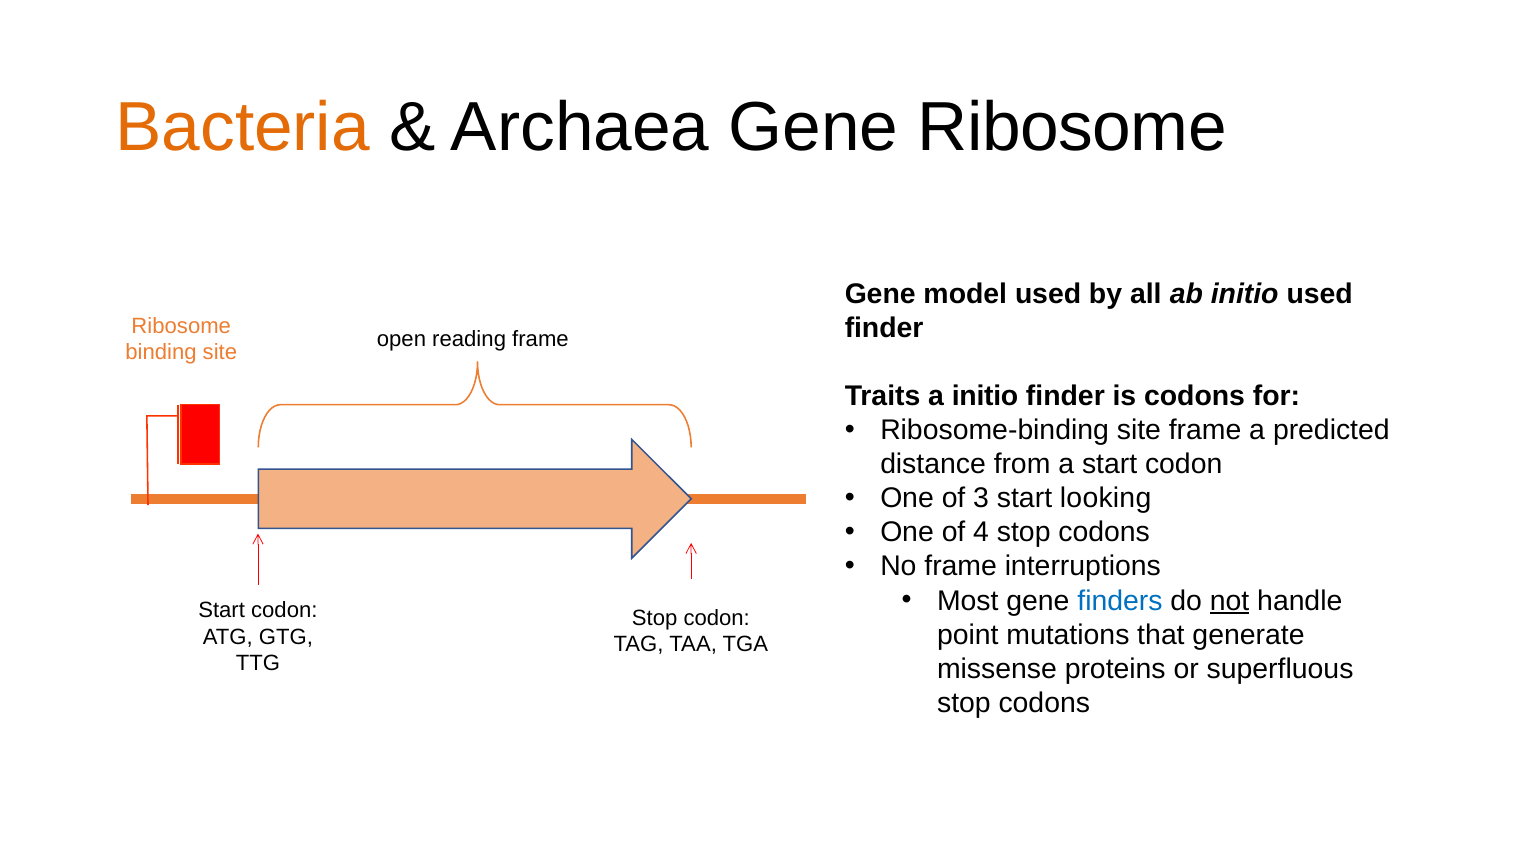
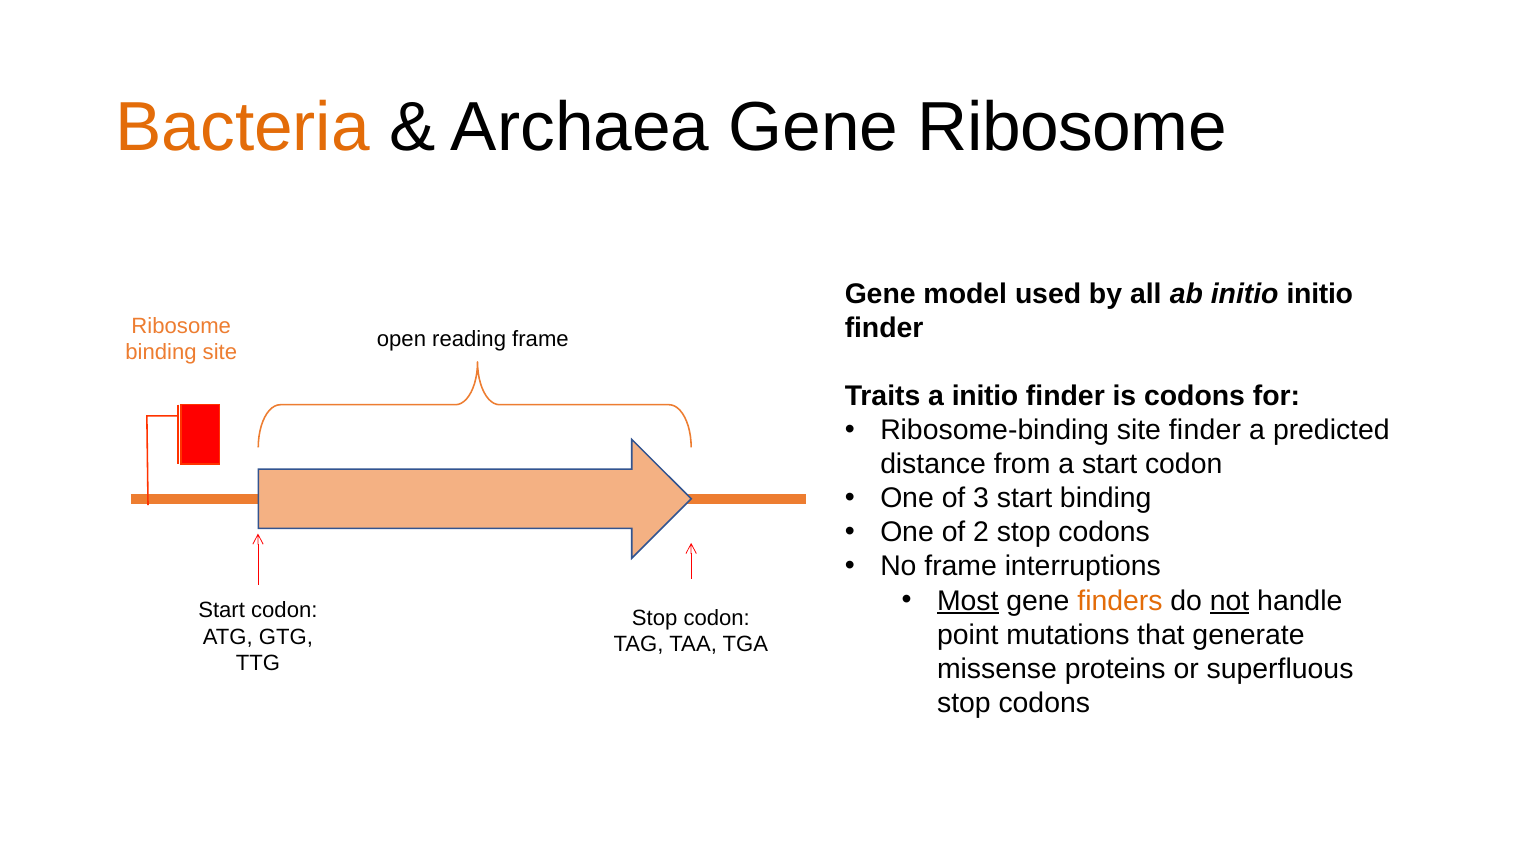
initio used: used -> initio (1320, 294)
site frame: frame -> finder (1205, 430)
start looking: looking -> binding (1106, 499)
4: 4 -> 2 (981, 533)
Most underline: none -> present (968, 601)
finders colour: blue -> orange (1120, 601)
